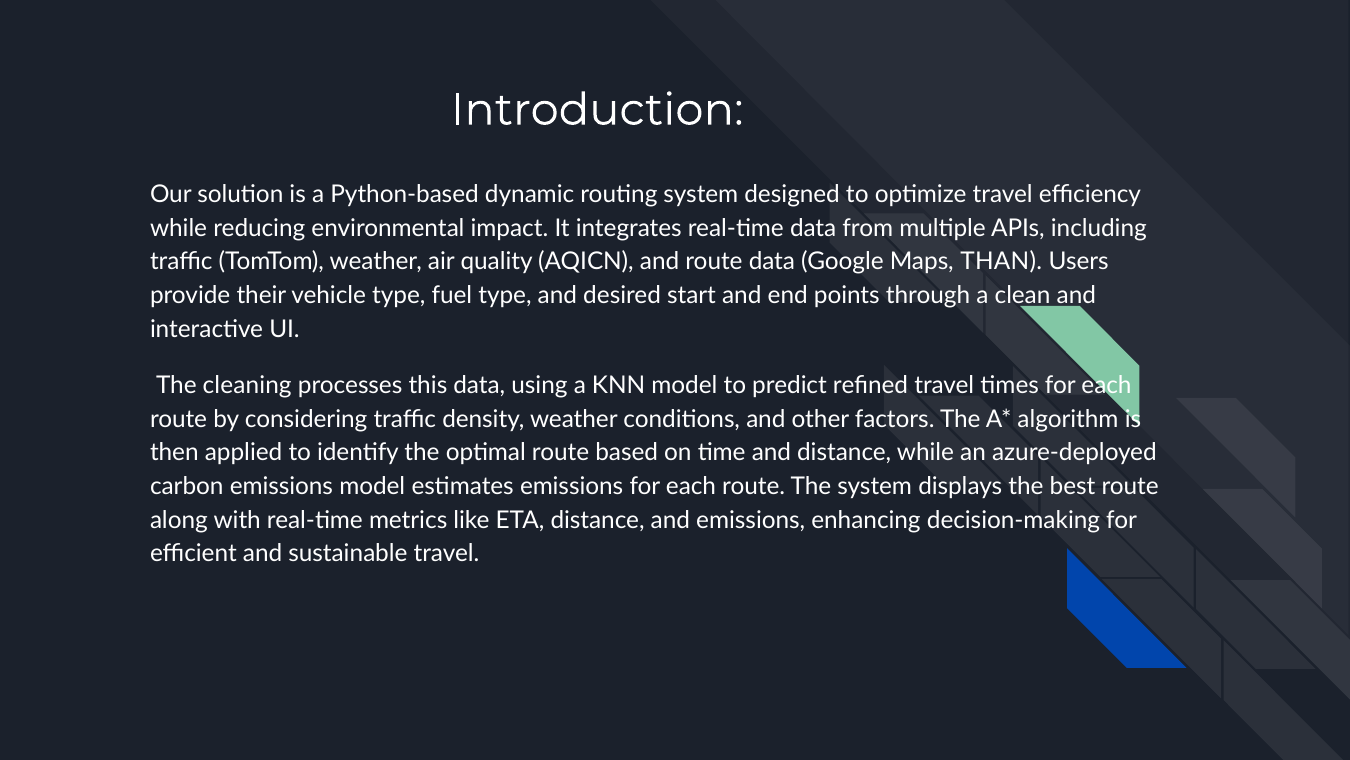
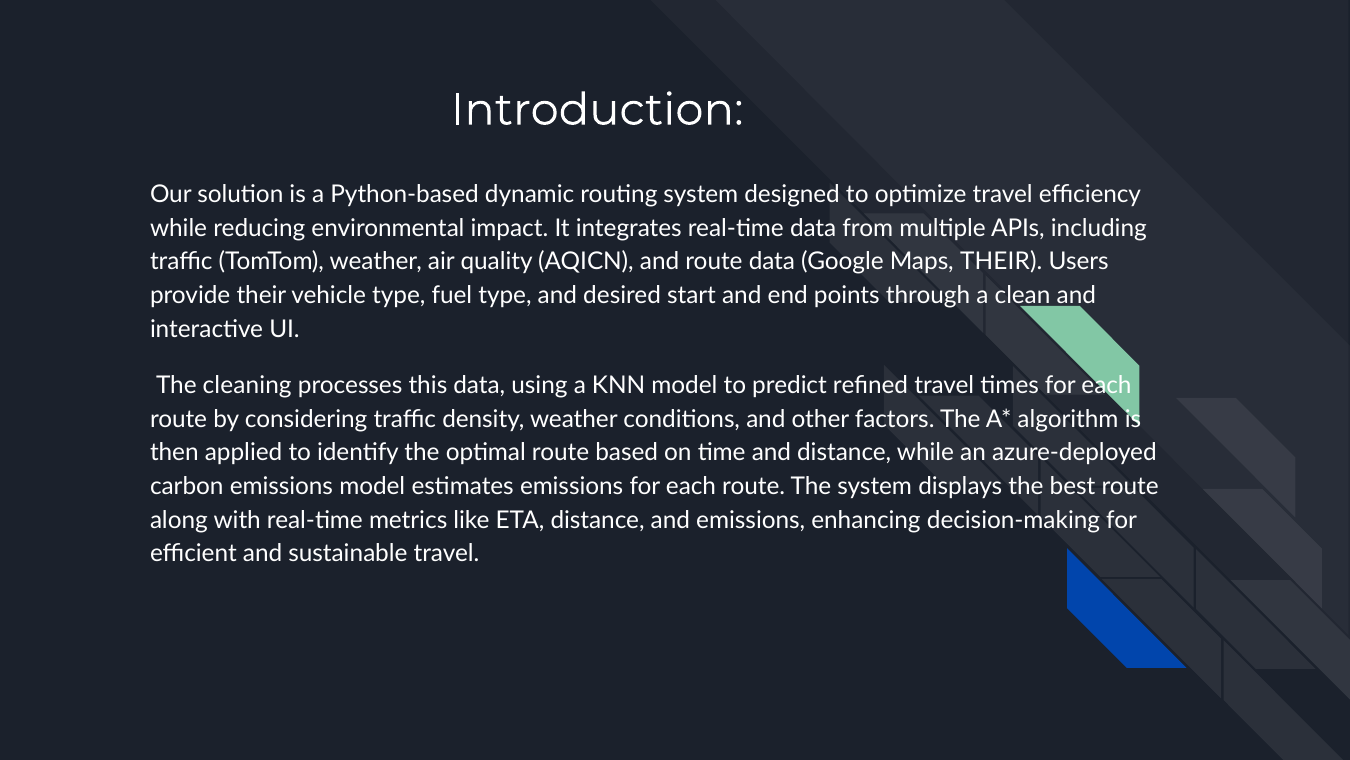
Maps THAN: THAN -> THEIR (1001, 262)
